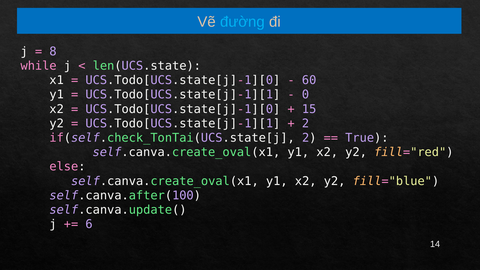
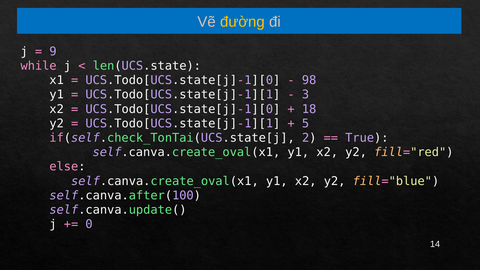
đường colour: light blue -> yellow (243, 22)
8: 8 -> 9 (53, 51)
60: 60 -> 98 (309, 80)
0: 0 -> 3 (305, 95)
15: 15 -> 18 (309, 109)
2: 2 -> 5 (305, 123)
6: 6 -> 0 (89, 224)
